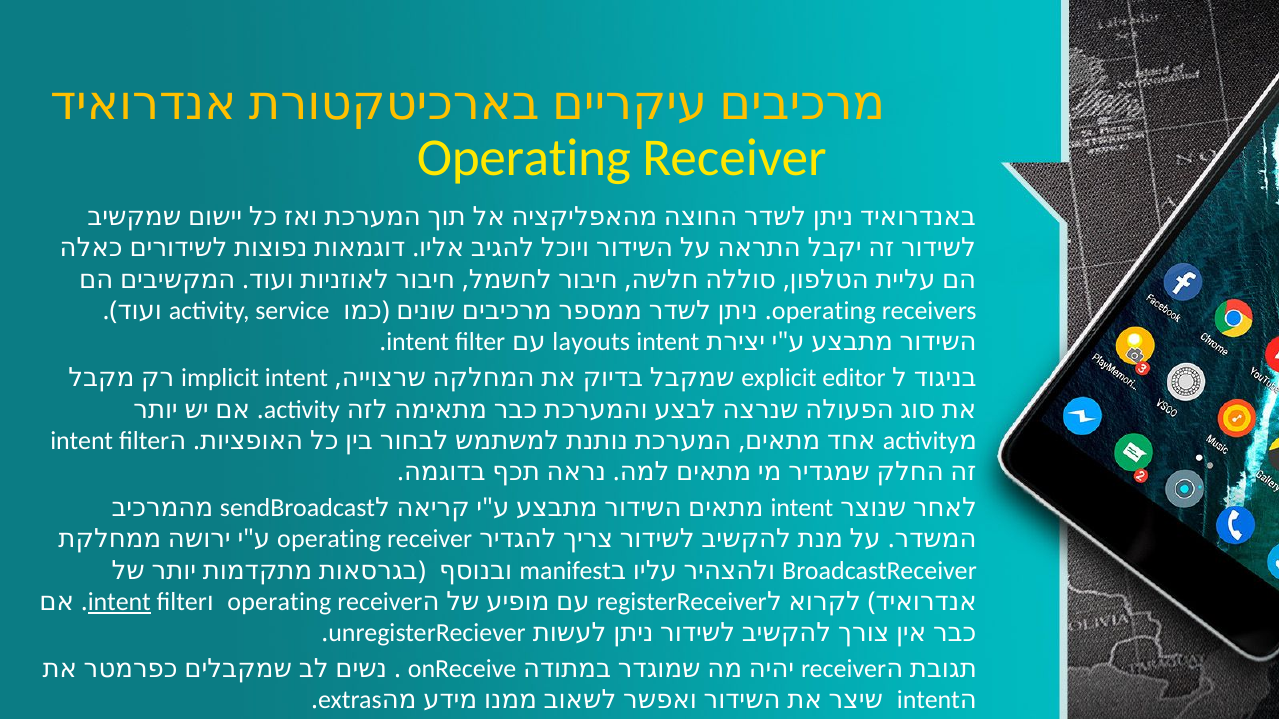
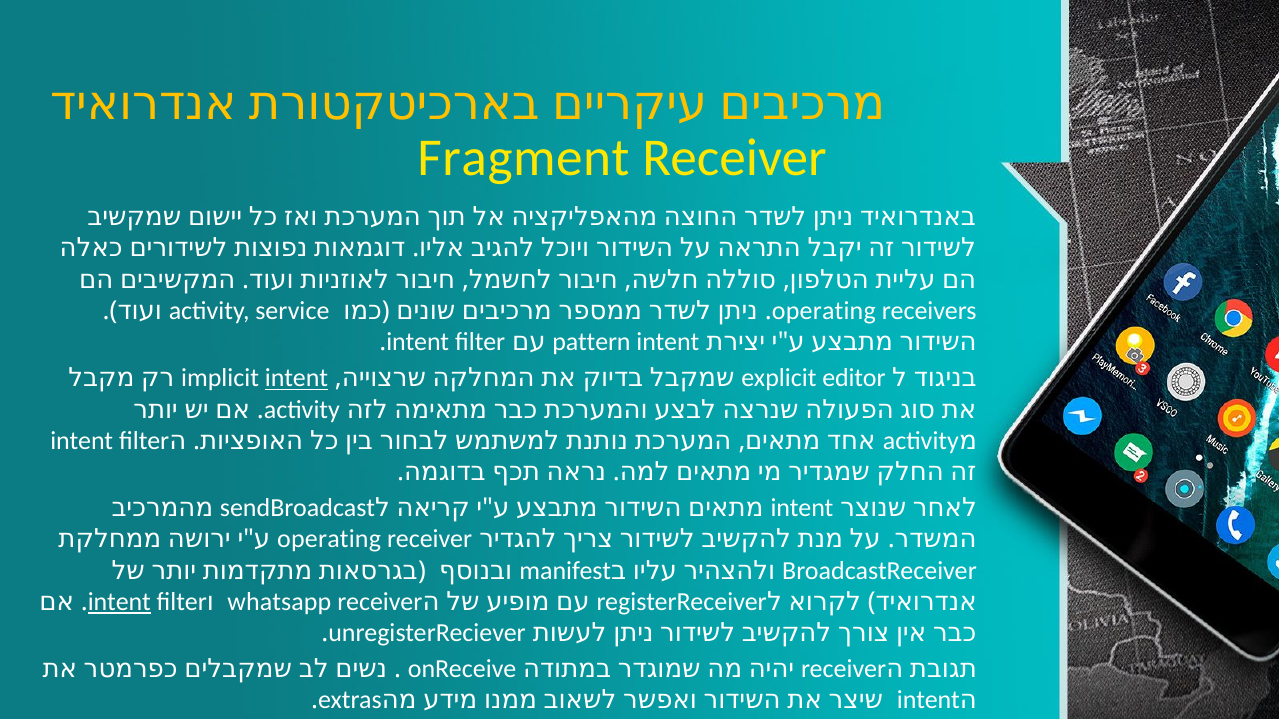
Operating: Operating -> Fragment (523, 158)
layouts: layouts -> pattern (591, 342)
intent underline: none -> present (296, 378)
operating: operating -> whatsapp (279, 602)
